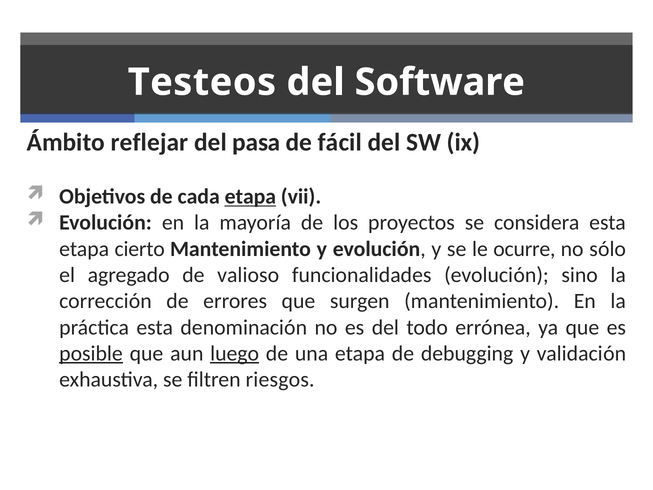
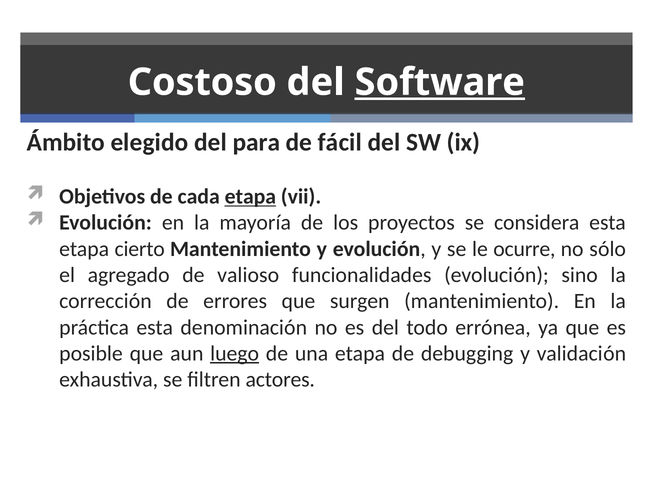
Testeos: Testeos -> Costoso (202, 82)
Software underline: none -> present (440, 82)
reflejar: reflejar -> elegido (149, 142)
pasa: pasa -> para (256, 142)
posible underline: present -> none (91, 353)
riesgos: riesgos -> actores (280, 379)
